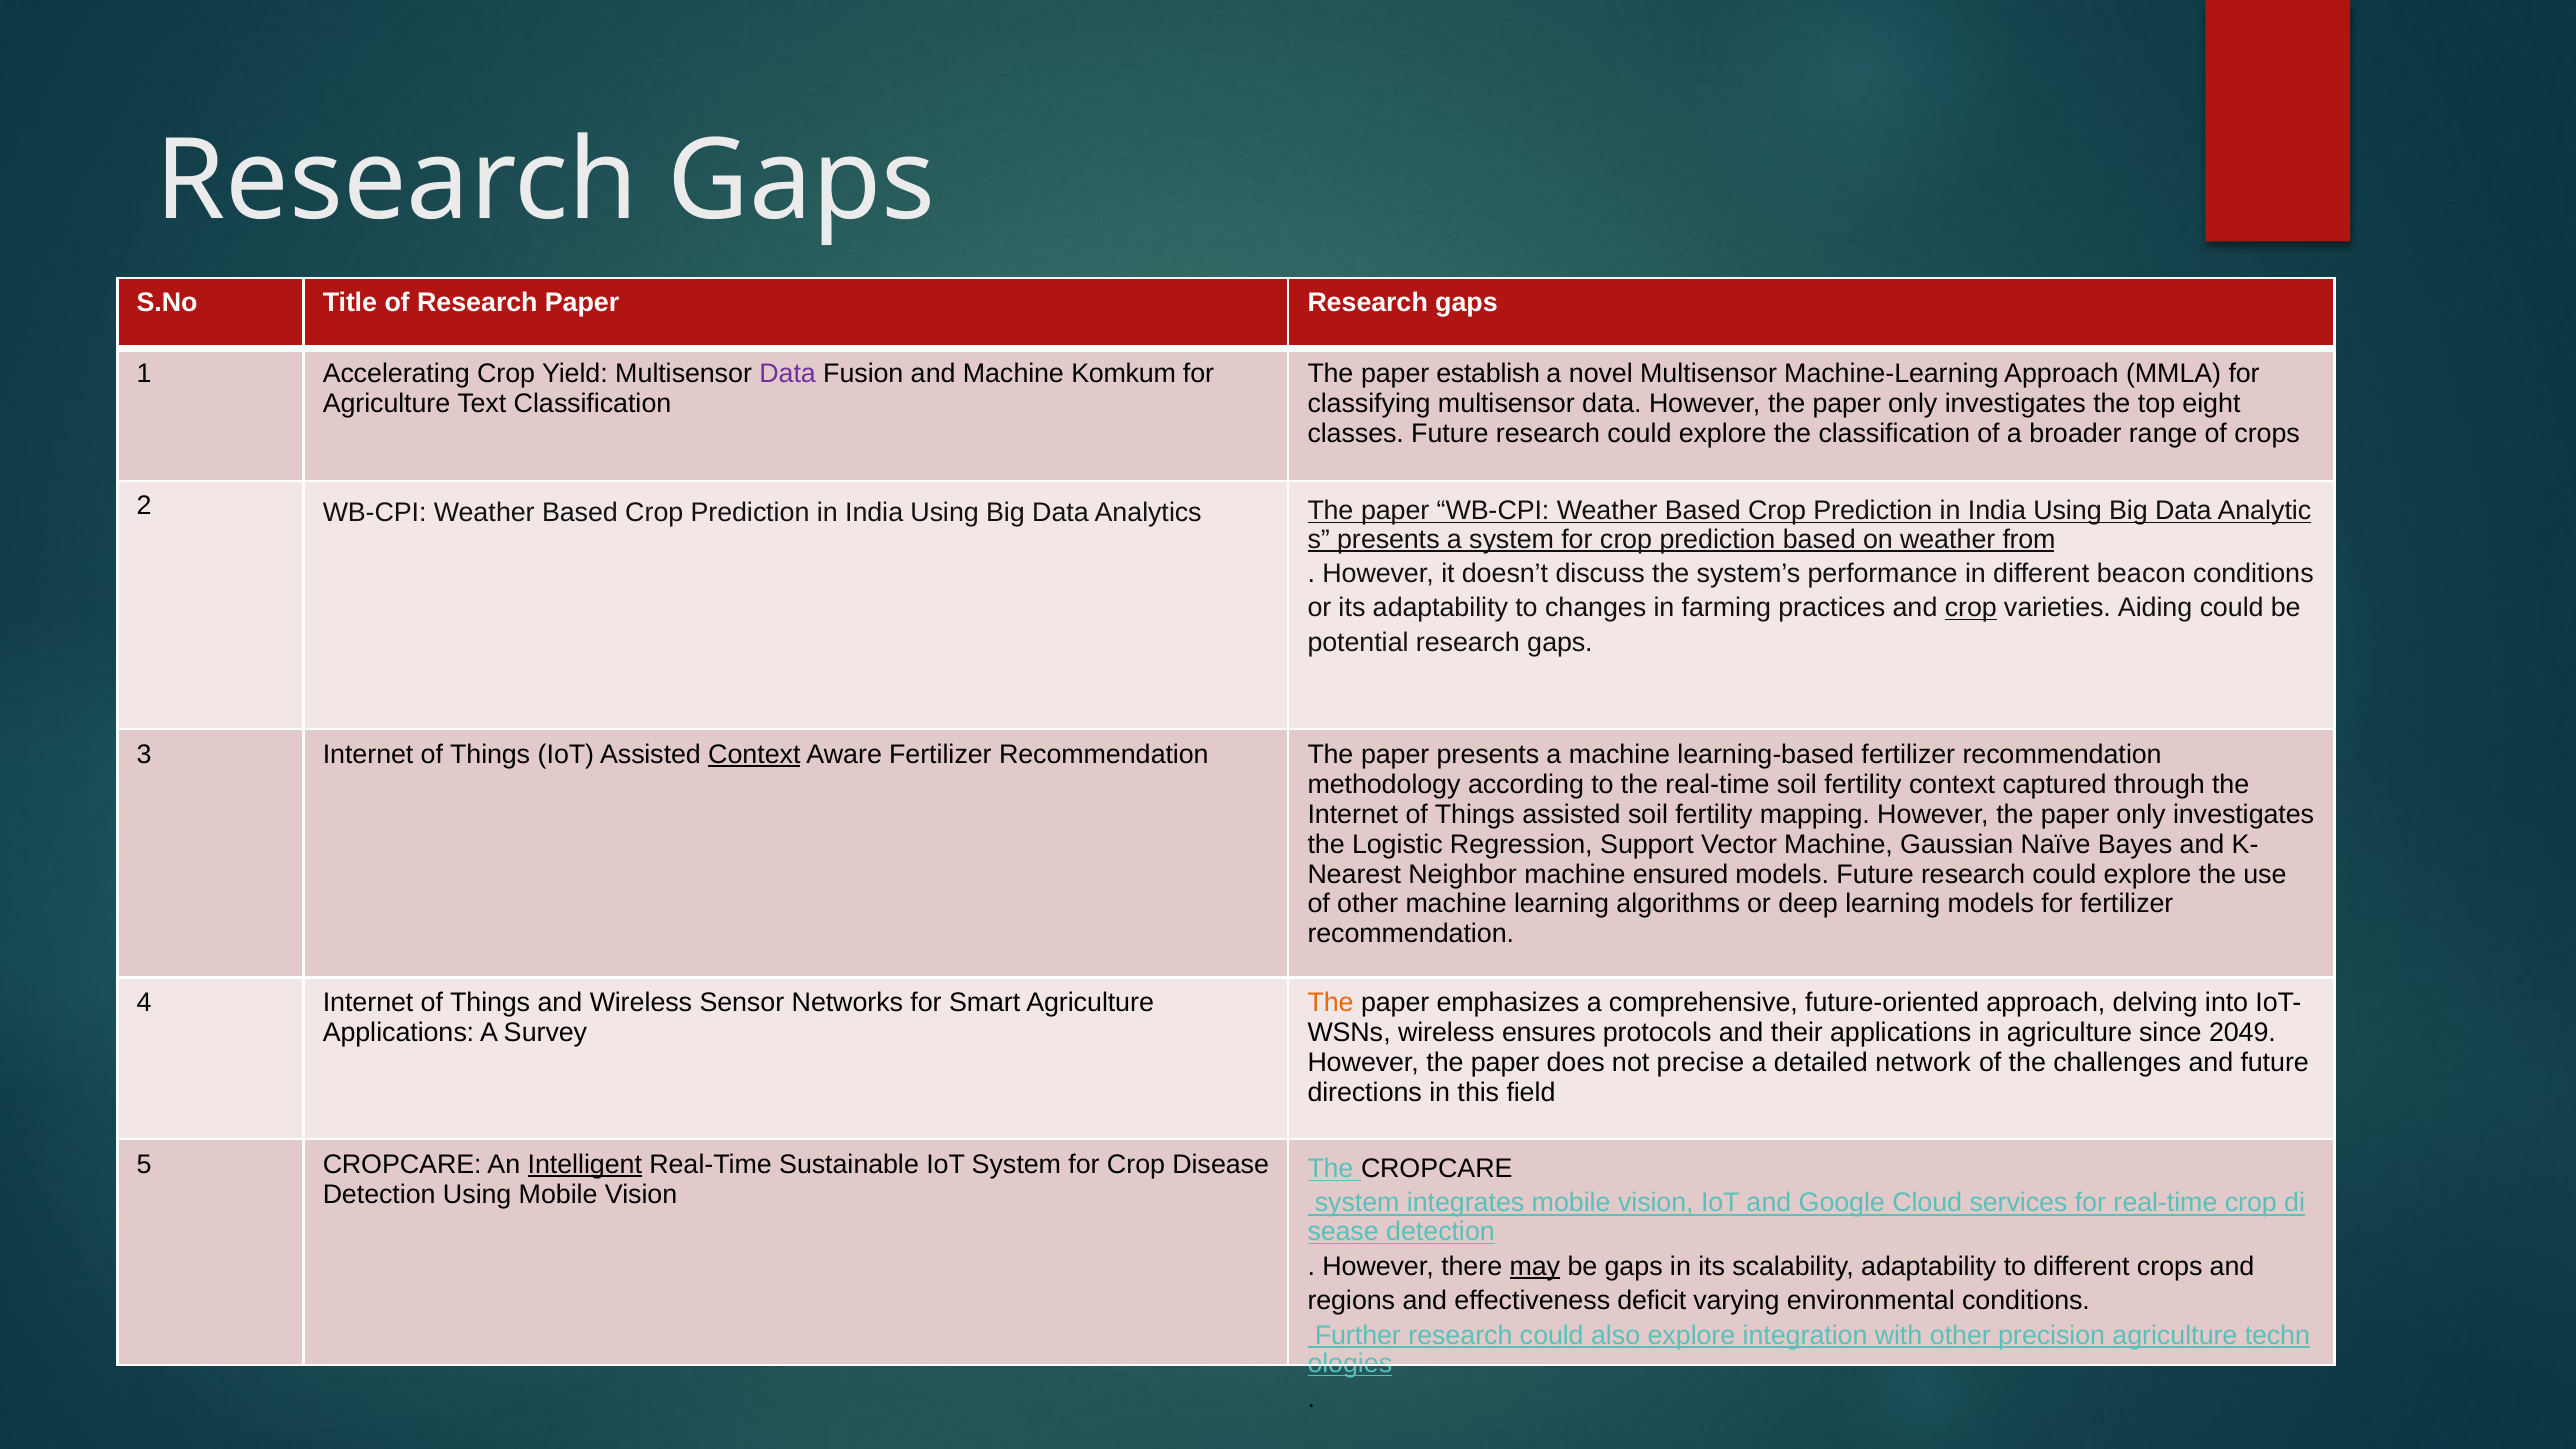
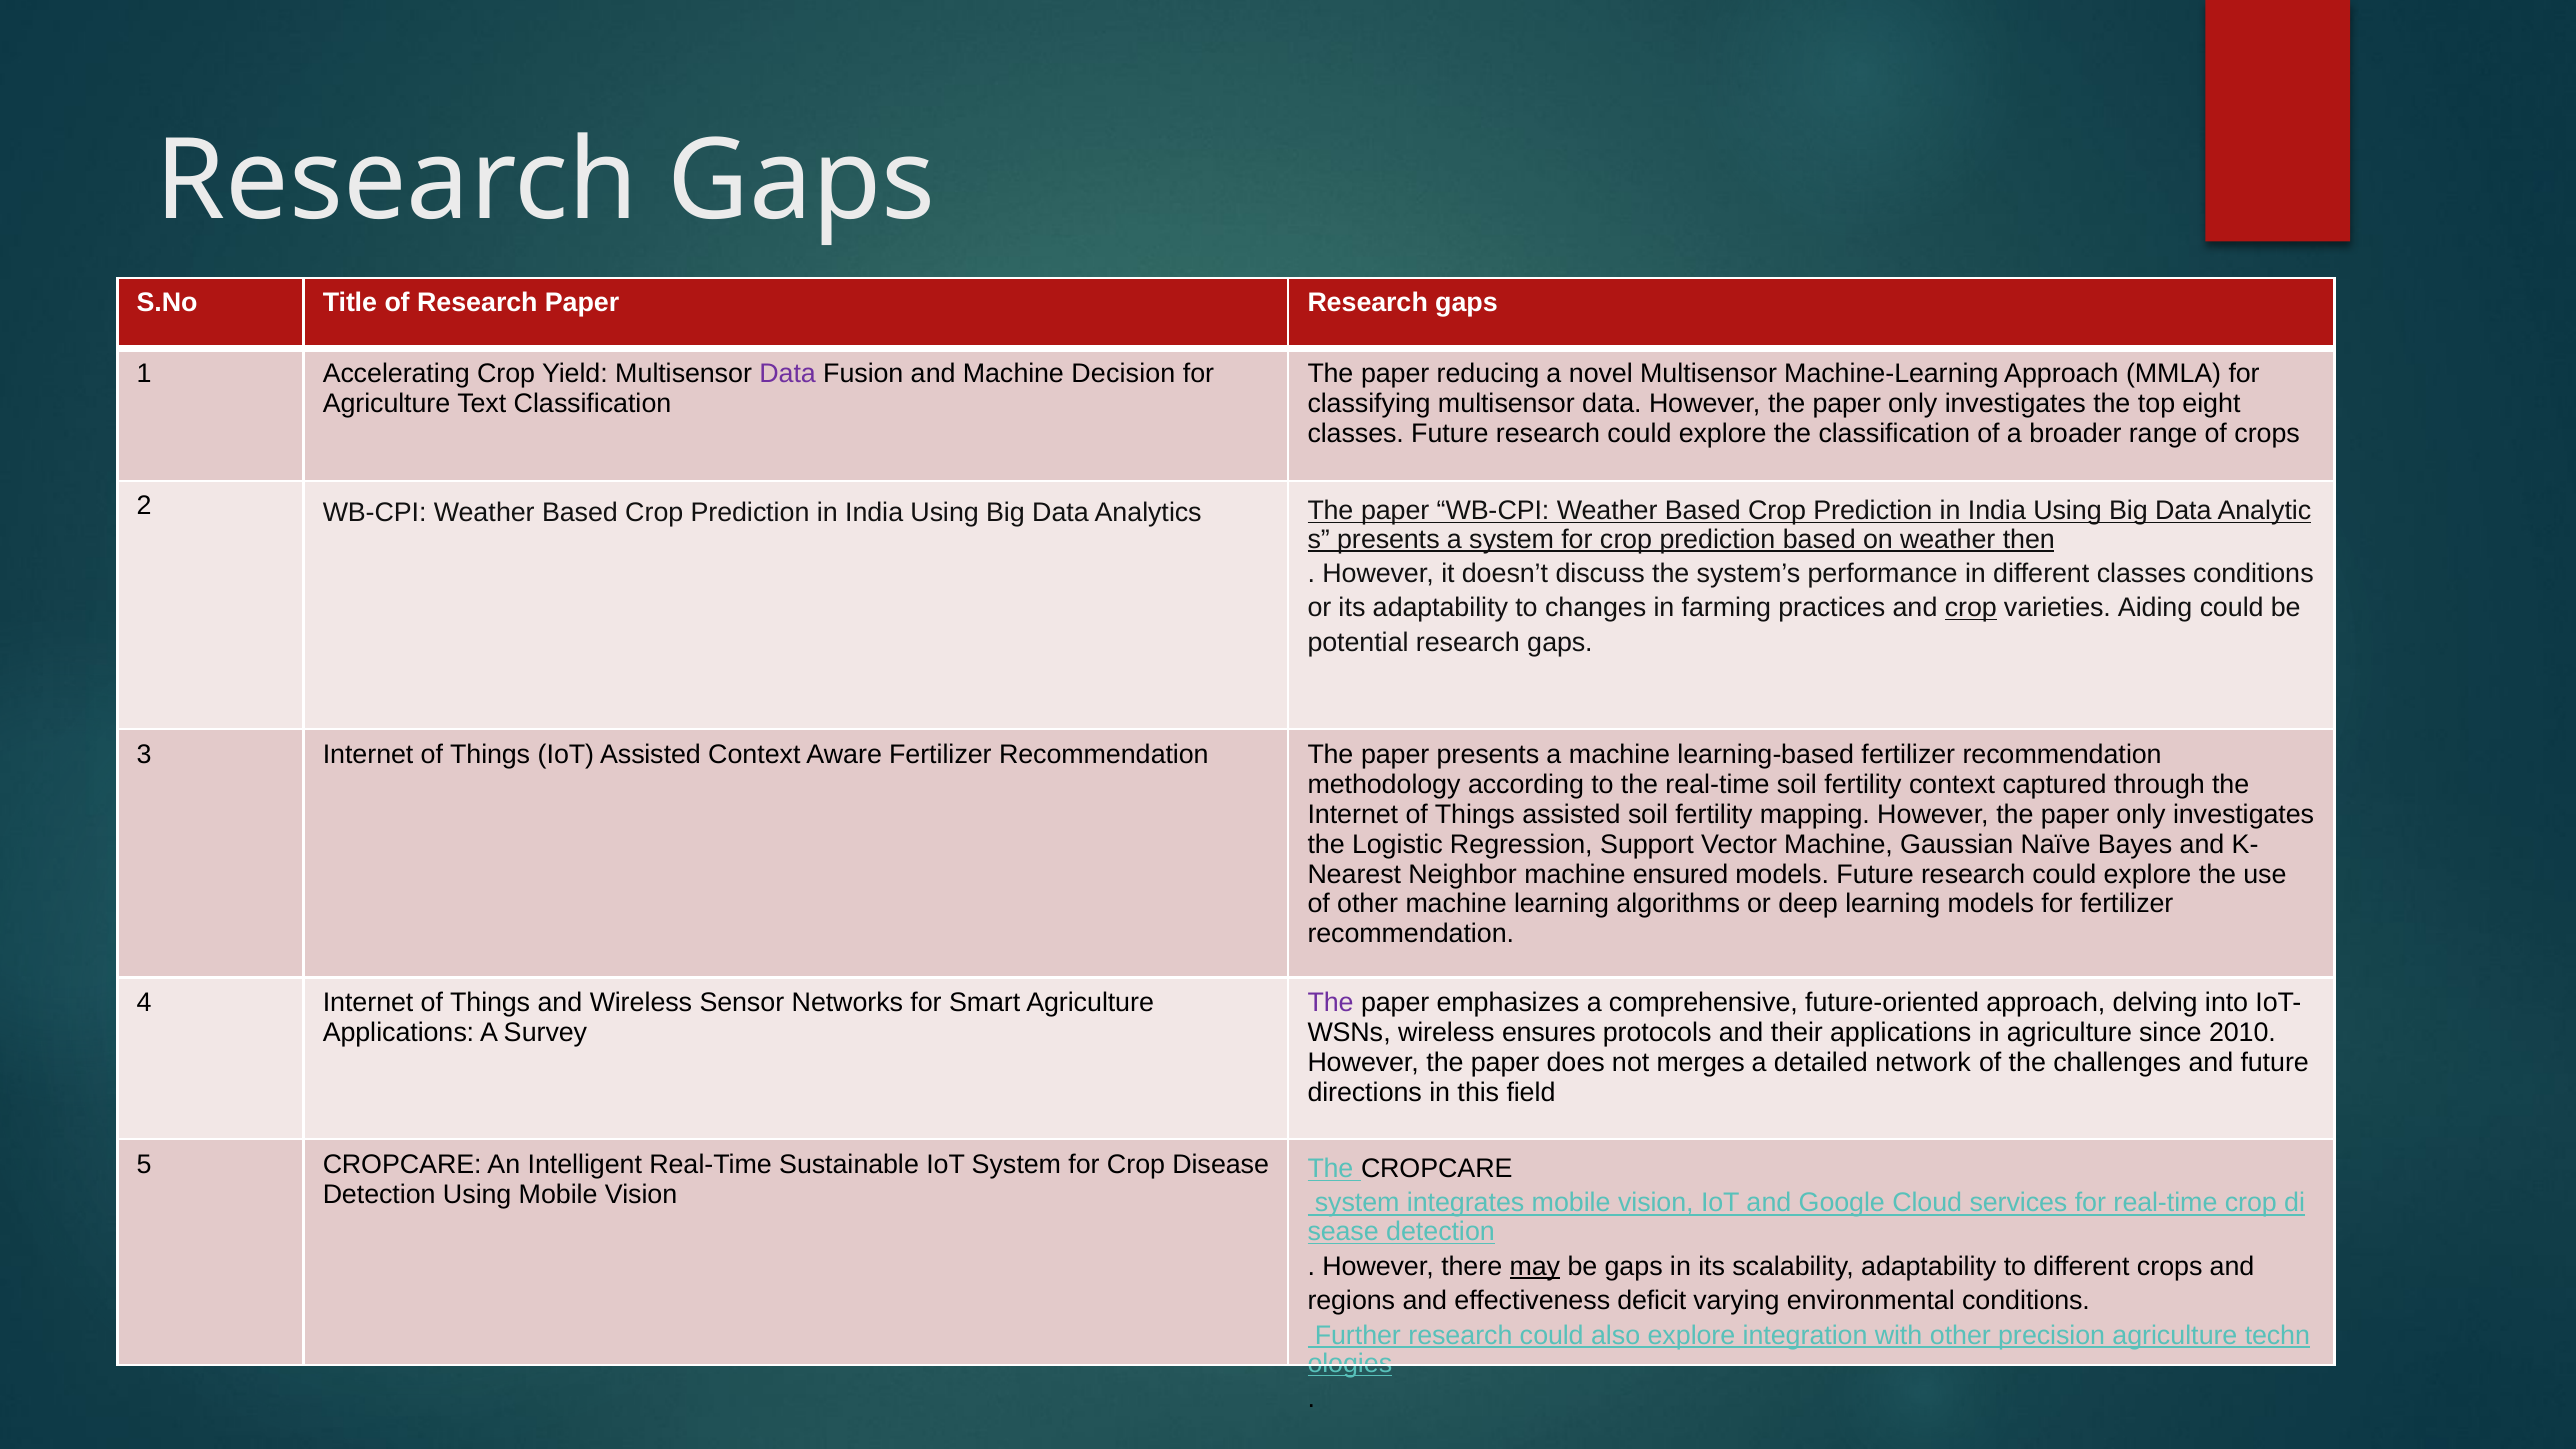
Komkum: Komkum -> Decision (1123, 373)
establish: establish -> reducing (1488, 373)
from: from -> then (2029, 539)
different beacon: beacon -> classes (2141, 574)
Context underline: present -> none (754, 754)
The colour: orange -> purple (1331, 1003)
2049: 2049 -> 2010 (2242, 1033)
precise: precise -> merges (1701, 1062)
Intelligent underline: present -> none (585, 1164)
